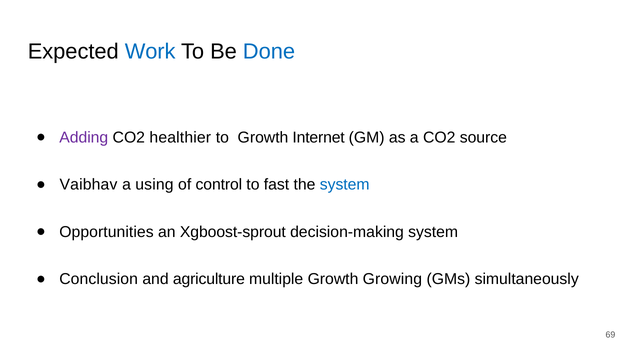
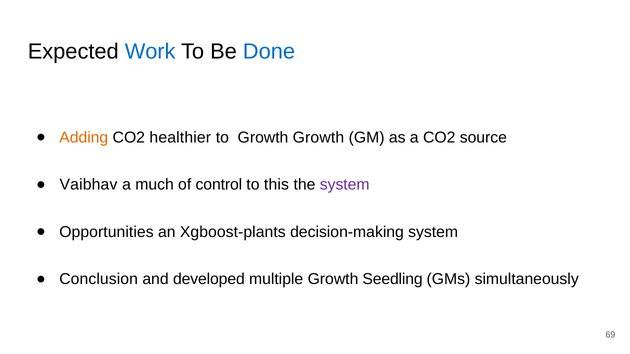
Adding colour: purple -> orange (84, 138)
Growth Internet: Internet -> Growth (318, 138)
using: using -> much (155, 185)
fast: fast -> this (276, 185)
system colour: blue -> purple (345, 185)
Xgboost-sprout: Xgboost-sprout -> Xgboost-plants (233, 232)
agriculture: agriculture -> developed (209, 279)
Growing: Growing -> Seedling (393, 279)
